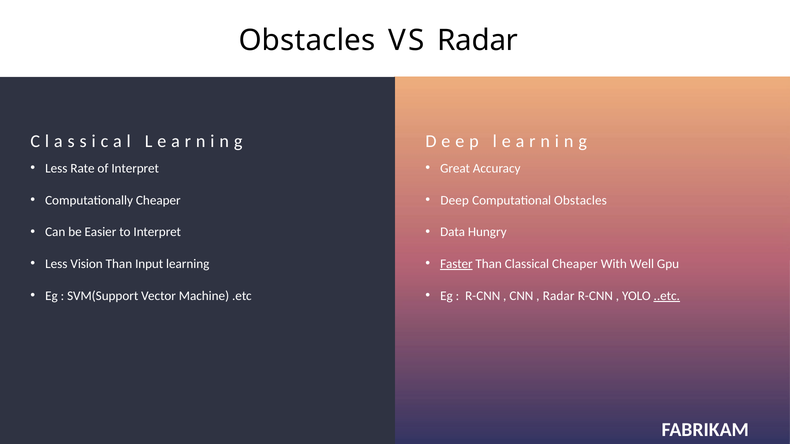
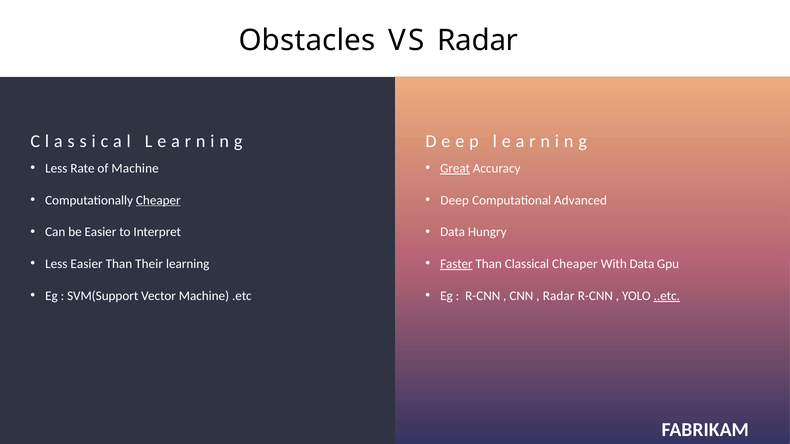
of Interpret: Interpret -> Machine (135, 168)
Great underline: none -> present (455, 168)
Cheaper underline: none -> present (158, 200)
Computational Obstacles: Obstacles -> Advanced (581, 200)
Less Vision: Vision -> Easier (87, 264)
Input: Input -> Their (149, 264)
With Well: Well -> Data (642, 264)
